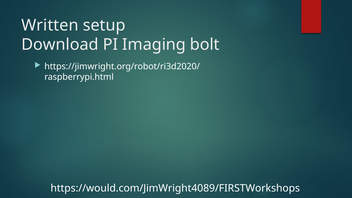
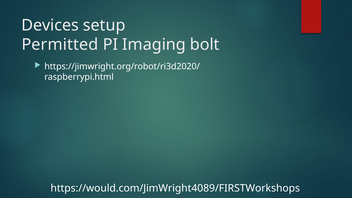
Written: Written -> Devices (50, 25)
Download: Download -> Permitted (60, 45)
